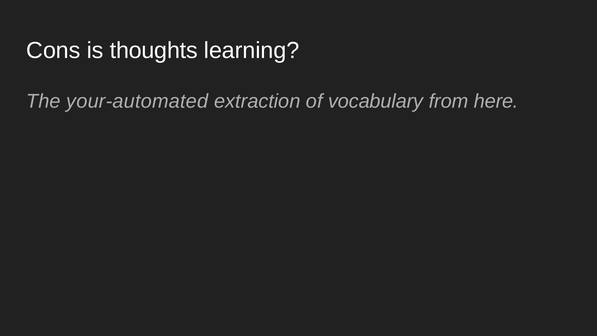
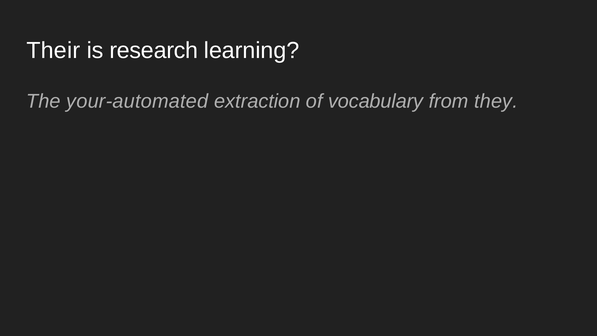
Cons: Cons -> Their (53, 51)
thoughts: thoughts -> research (154, 51)
here: here -> they (496, 101)
